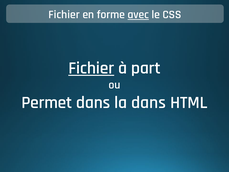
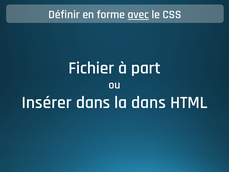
Fichier: Fichier -> Définir (64, 14)
Fichier underline: present -> none (91, 68)
Permet: Permet -> Insérer (47, 102)
